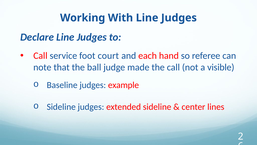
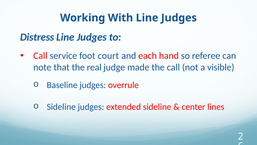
Declare: Declare -> Distress (37, 37)
ball: ball -> real (94, 67)
example: example -> overrule (123, 85)
